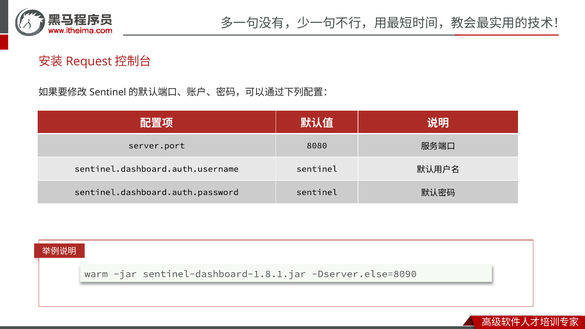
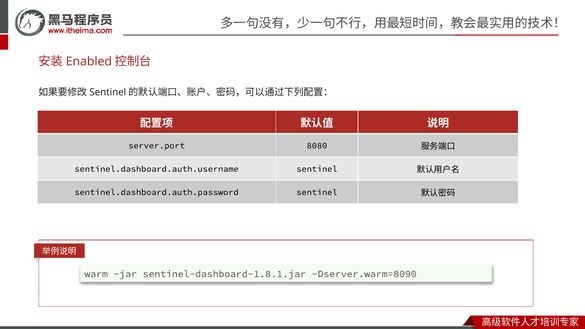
Request: Request -> Enabled (89, 61)
Dserver.else=8090: Dserver.else=8090 -> Dserver.warm=8090 (364, 274)
